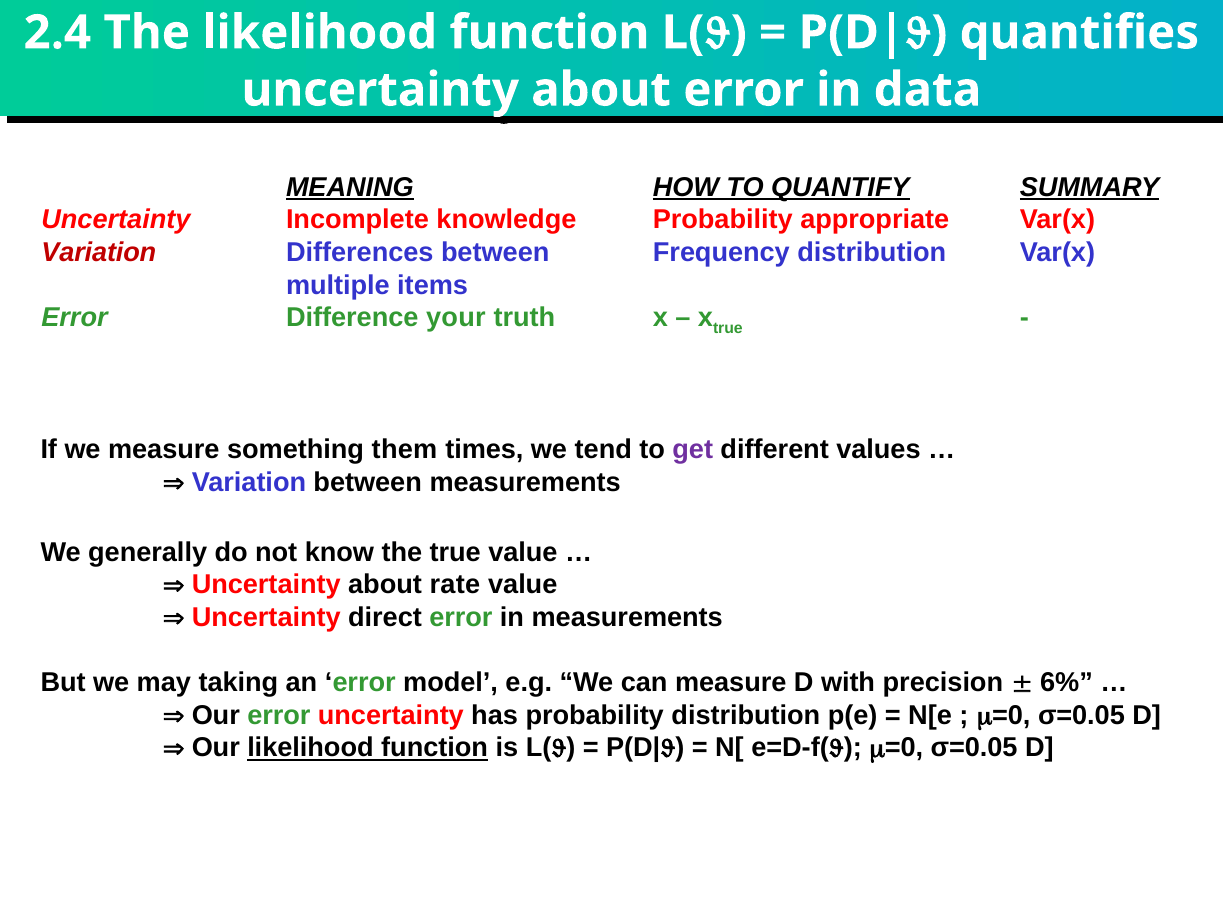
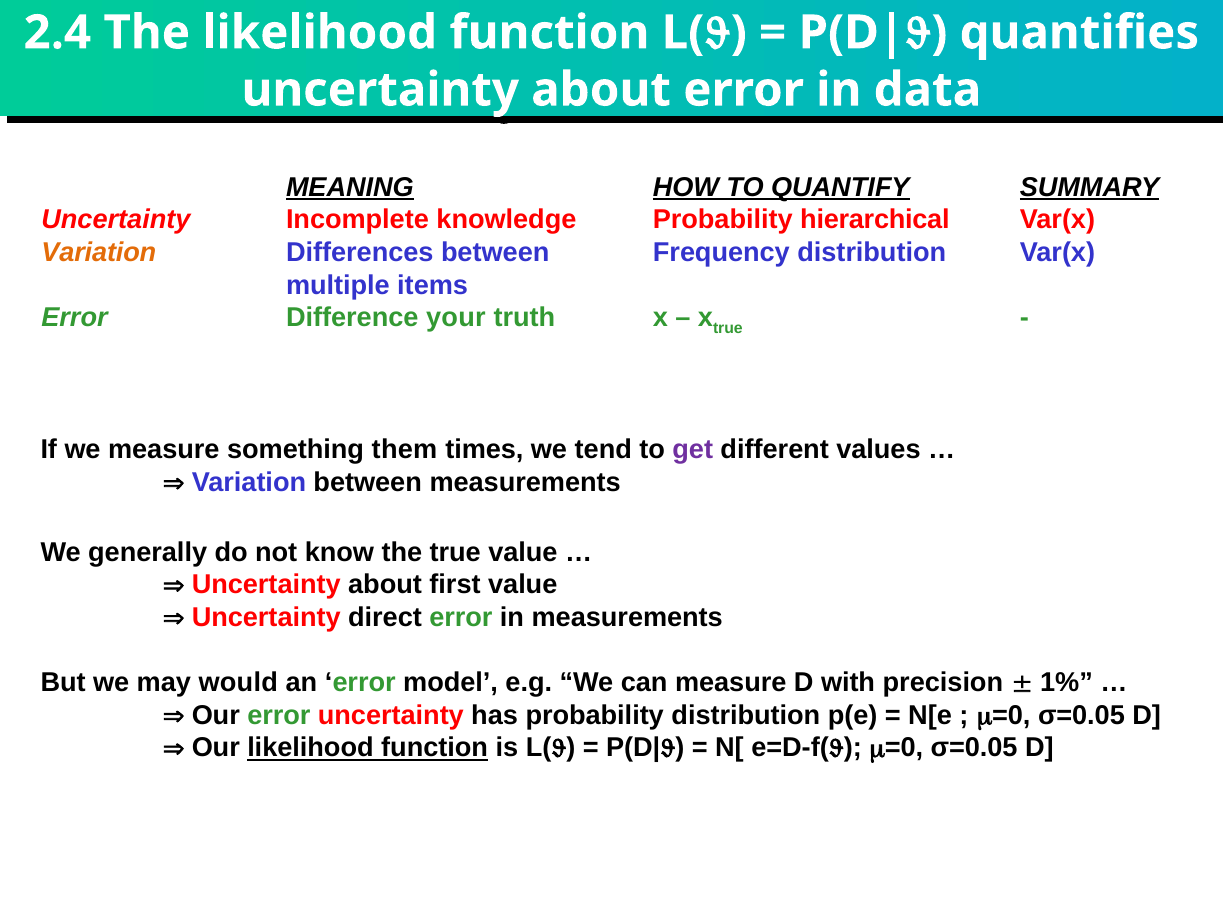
appropriate: appropriate -> hierarchical (875, 220)
Variation colour: red -> orange (99, 252)
rate: rate -> first (455, 584)
taking: taking -> would (238, 682)
6%: 6% -> 1% (1067, 682)
